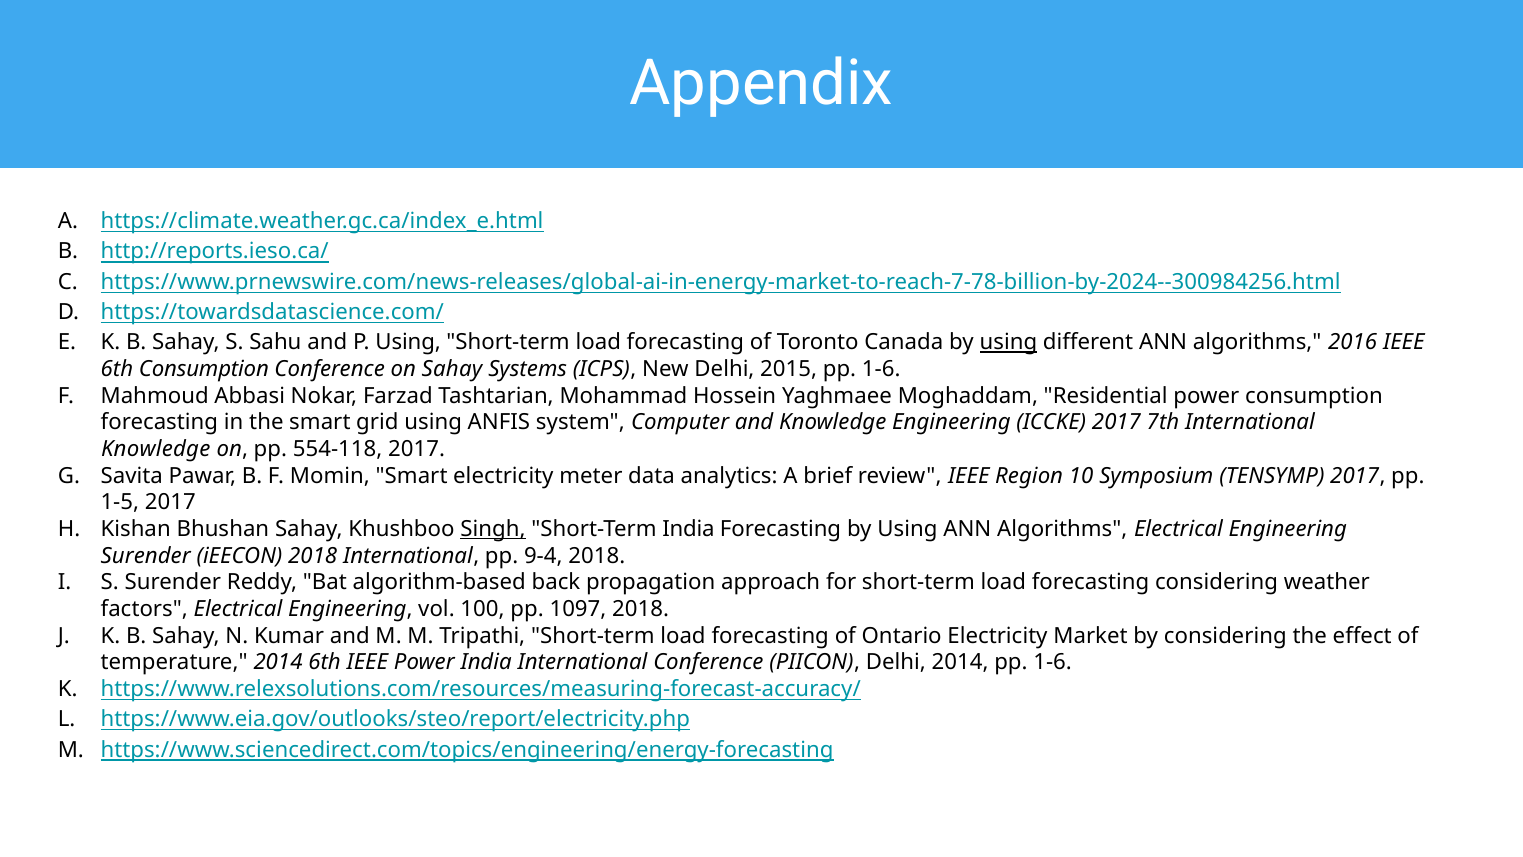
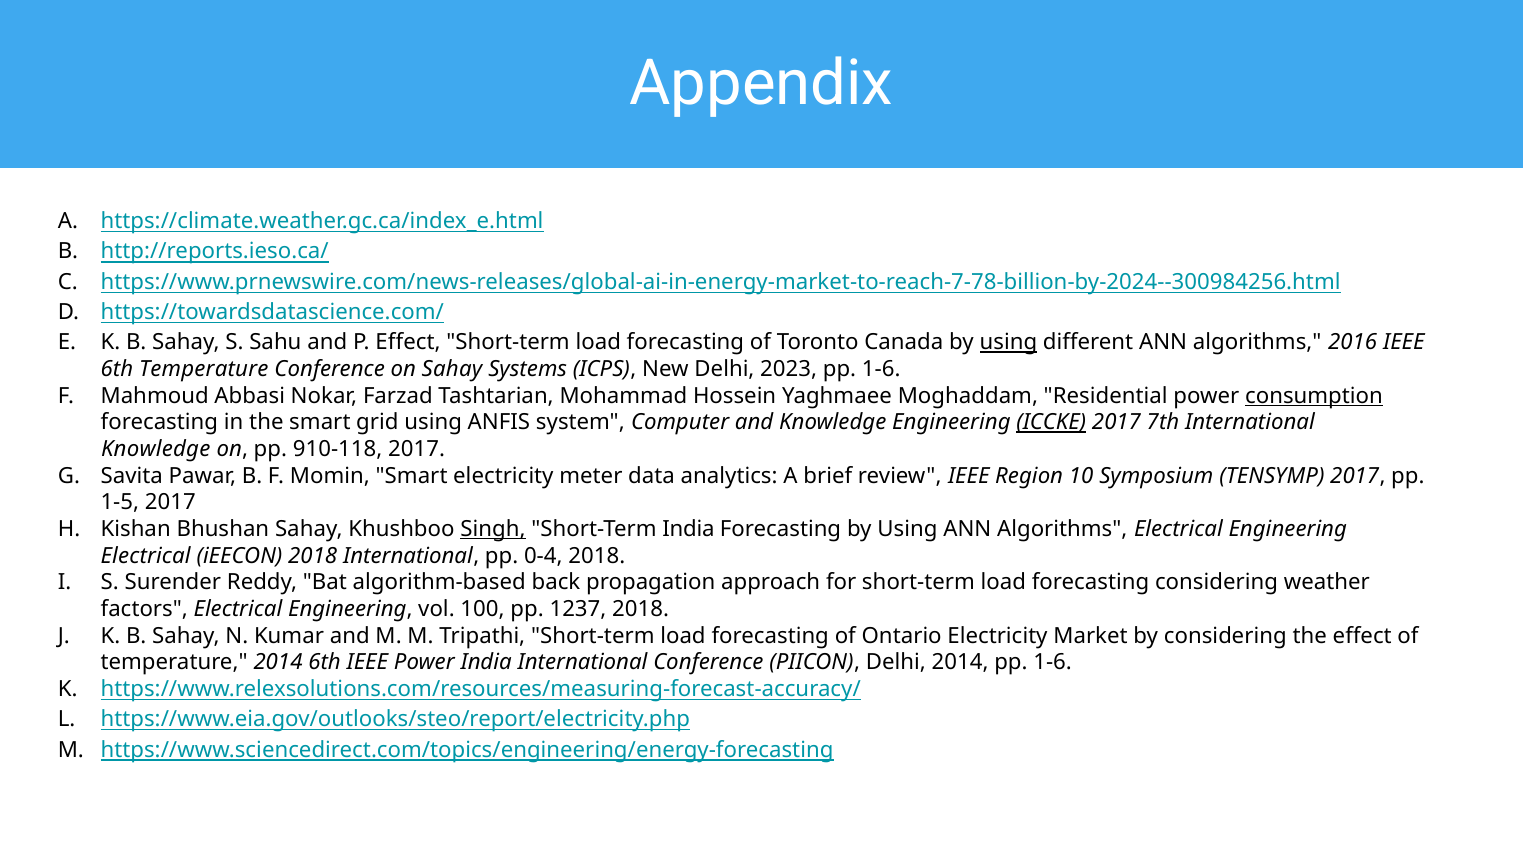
P Using: Using -> Effect (408, 342)
6th Consumption: Consumption -> Temperature (204, 369)
2015: 2015 -> 2023 (789, 369)
consumption underline: none -> present (1314, 396)
ICCKE underline: none -> present (1051, 422)
554-118: 554-118 -> 910-118 (338, 449)
Surender: Surender -> Electrical (146, 556)
9-4: 9-4 -> 0-4 (543, 556)
1097: 1097 -> 1237 (578, 609)
